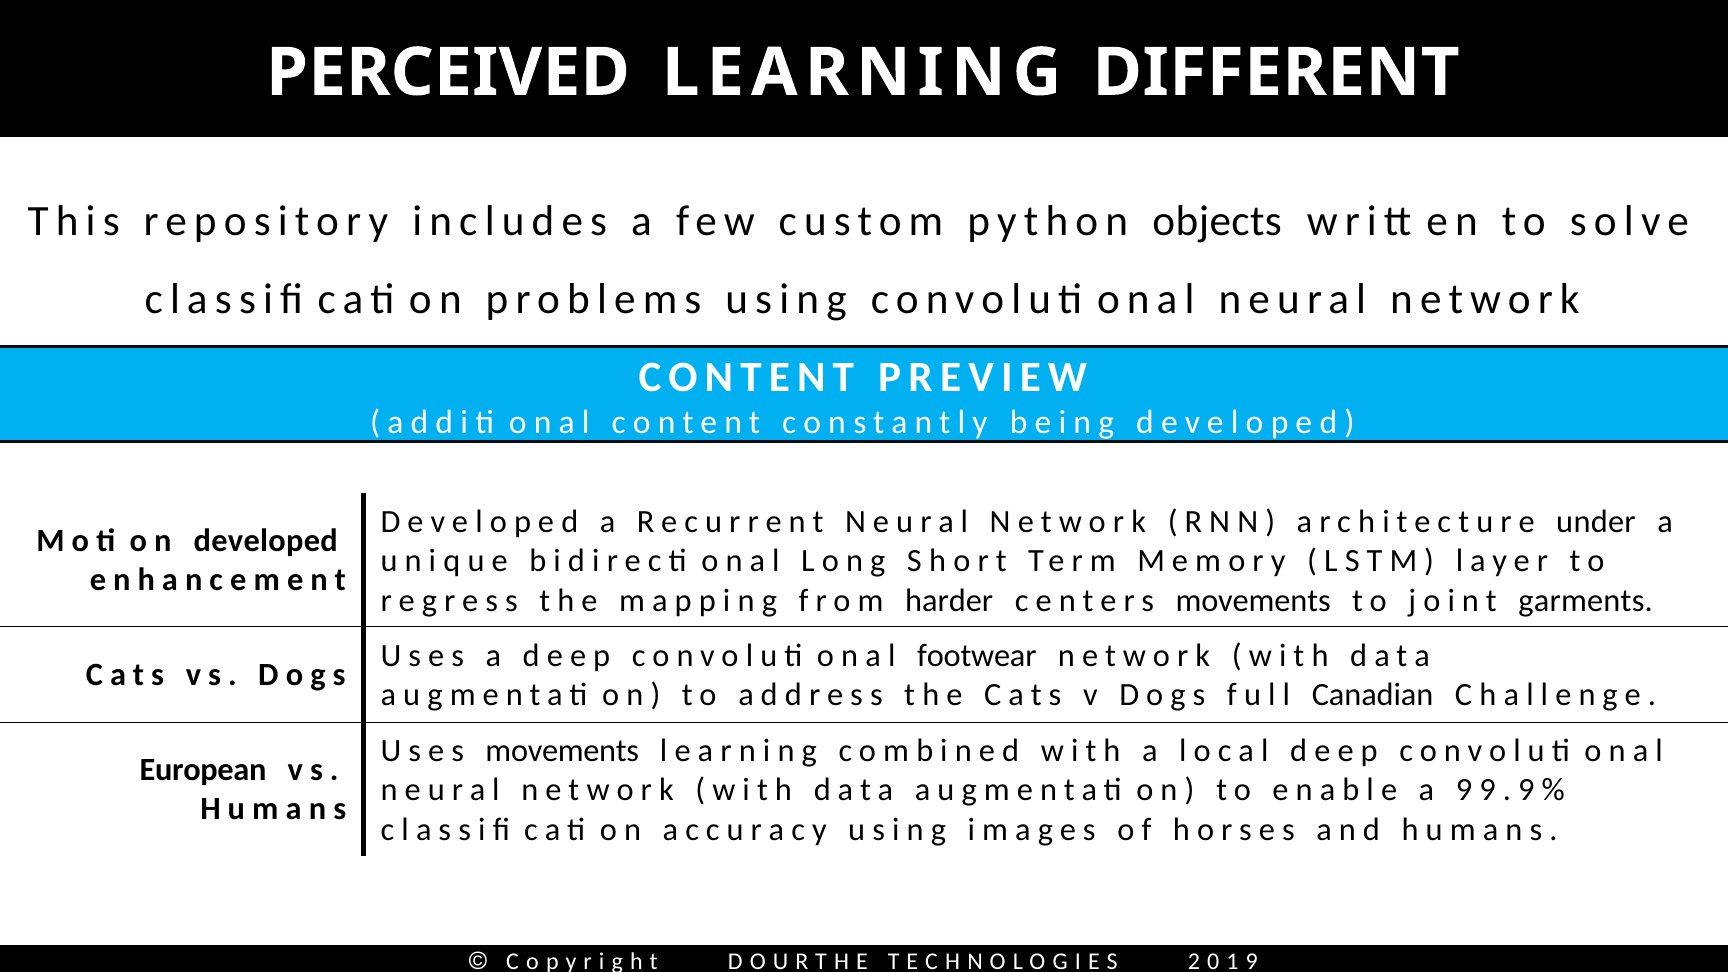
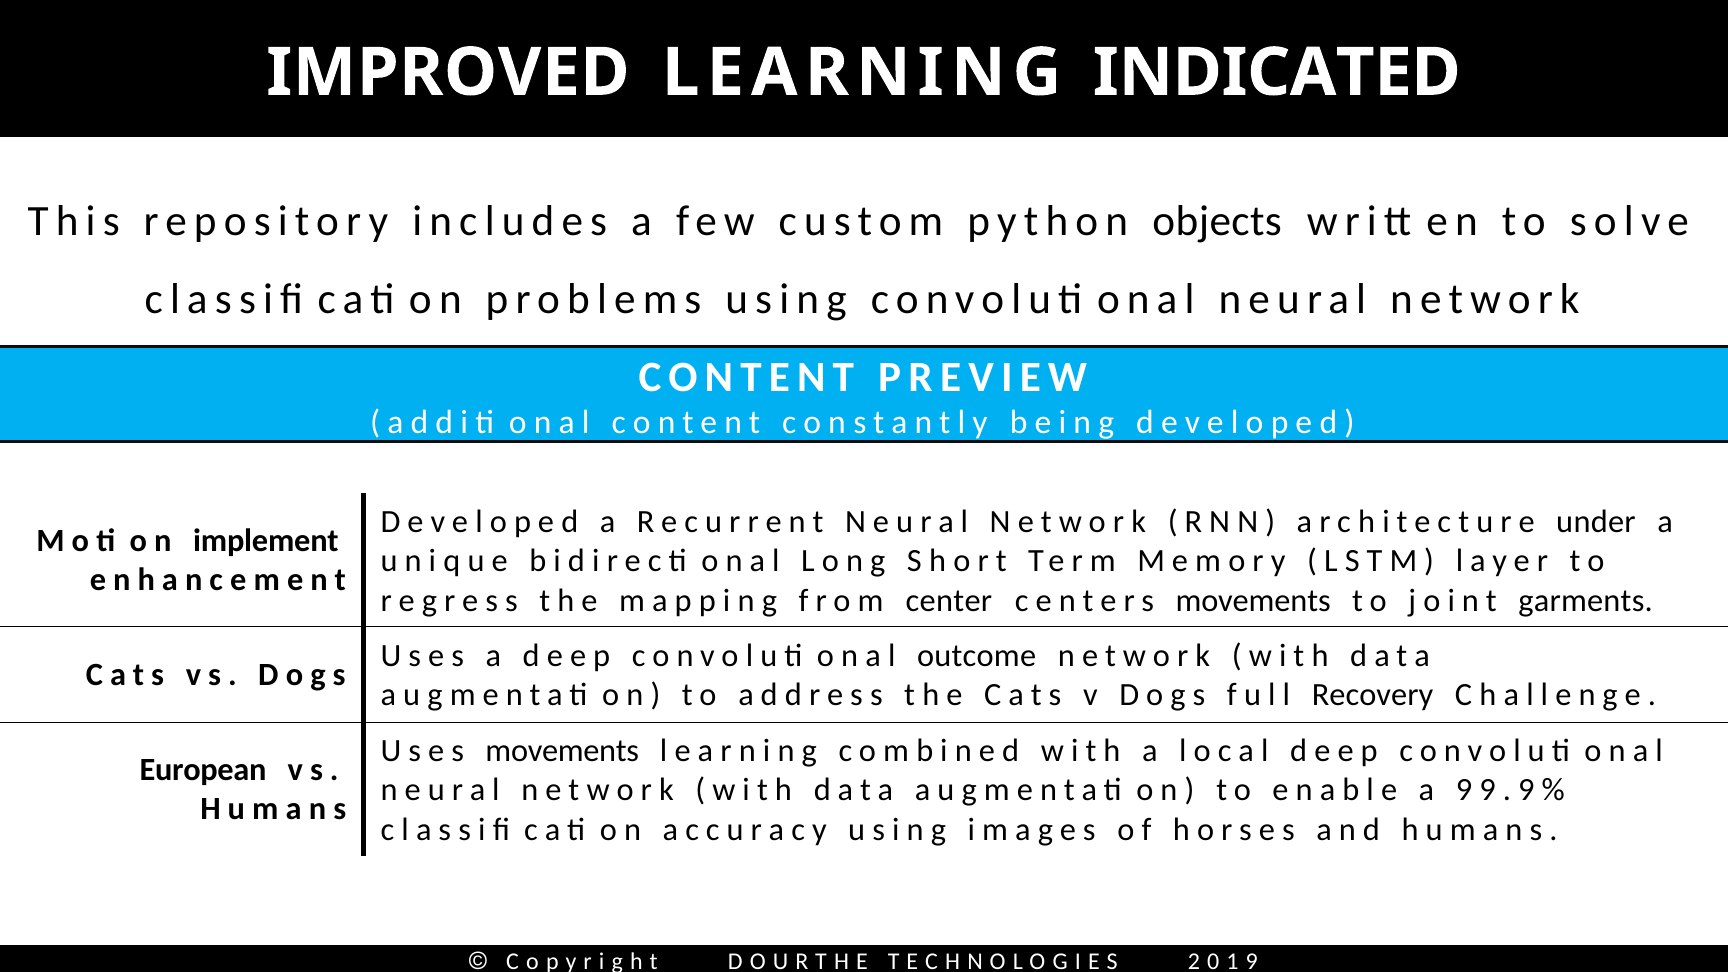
PERCEIVED: PERCEIVED -> IMPROVED (448, 73)
DIFFERENT: DIFFERENT -> INDICATED (1277, 73)
developed: developed -> implement (266, 541)
harder: harder -> center (949, 601)
footwear: footwear -> outcome (977, 656)
Canadian: Canadian -> Recovery (1373, 695)
